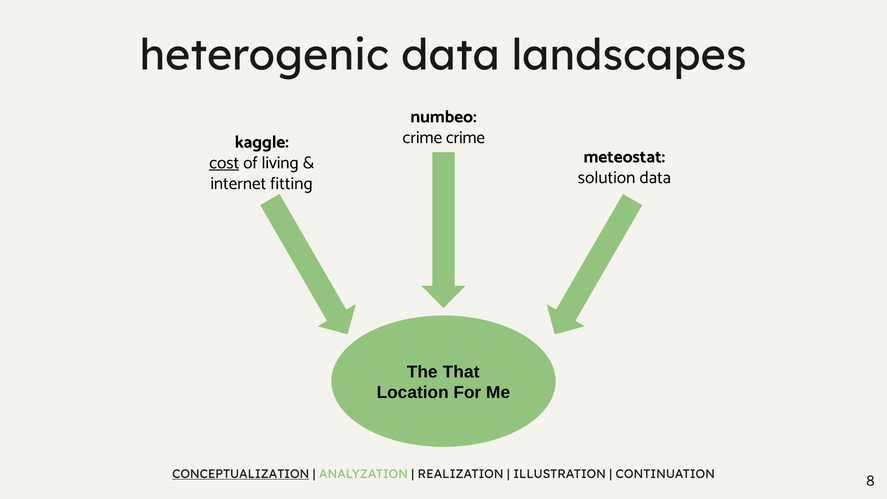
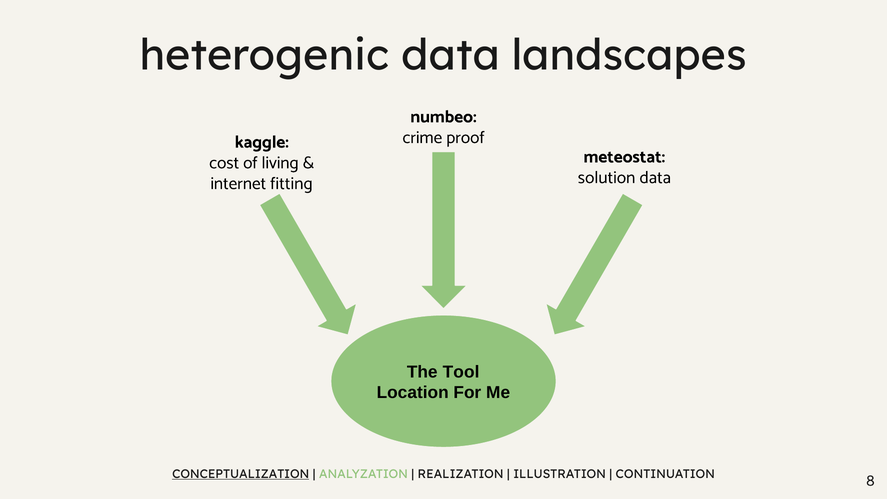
crime crime: crime -> proof (465, 137)
cost underline: present -> none (224, 163)
That: That -> Tool (461, 372)
